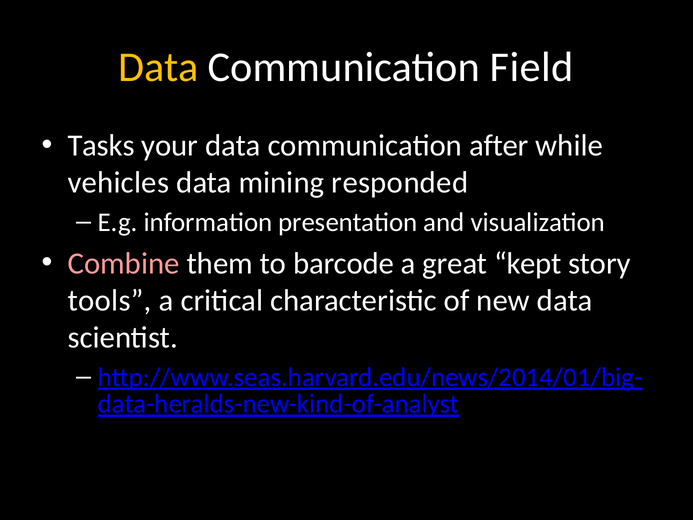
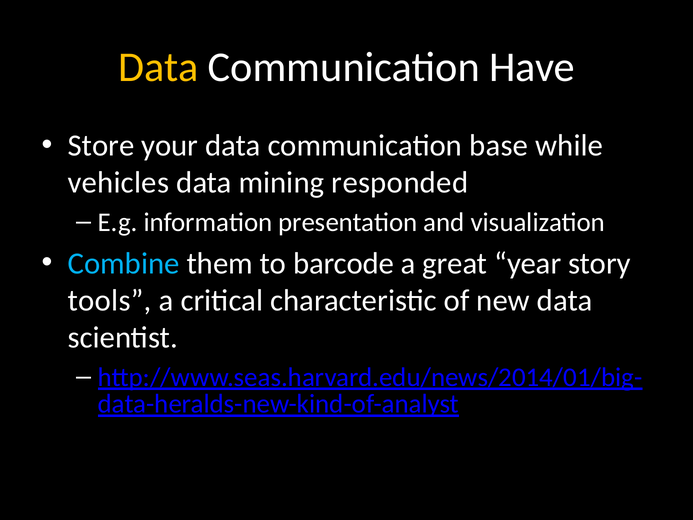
Field: Field -> Have (532, 67)
Tasks: Tasks -> Store (101, 145)
after: after -> base (499, 145)
Combine colour: pink -> light blue (124, 263)
kept: kept -> year (528, 263)
